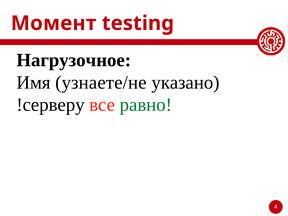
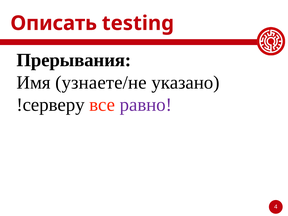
Момент: Момент -> Описать (54, 23)
Нагрузочное: Нагрузочное -> Прерывания (74, 60)
равно colour: green -> purple (146, 105)
